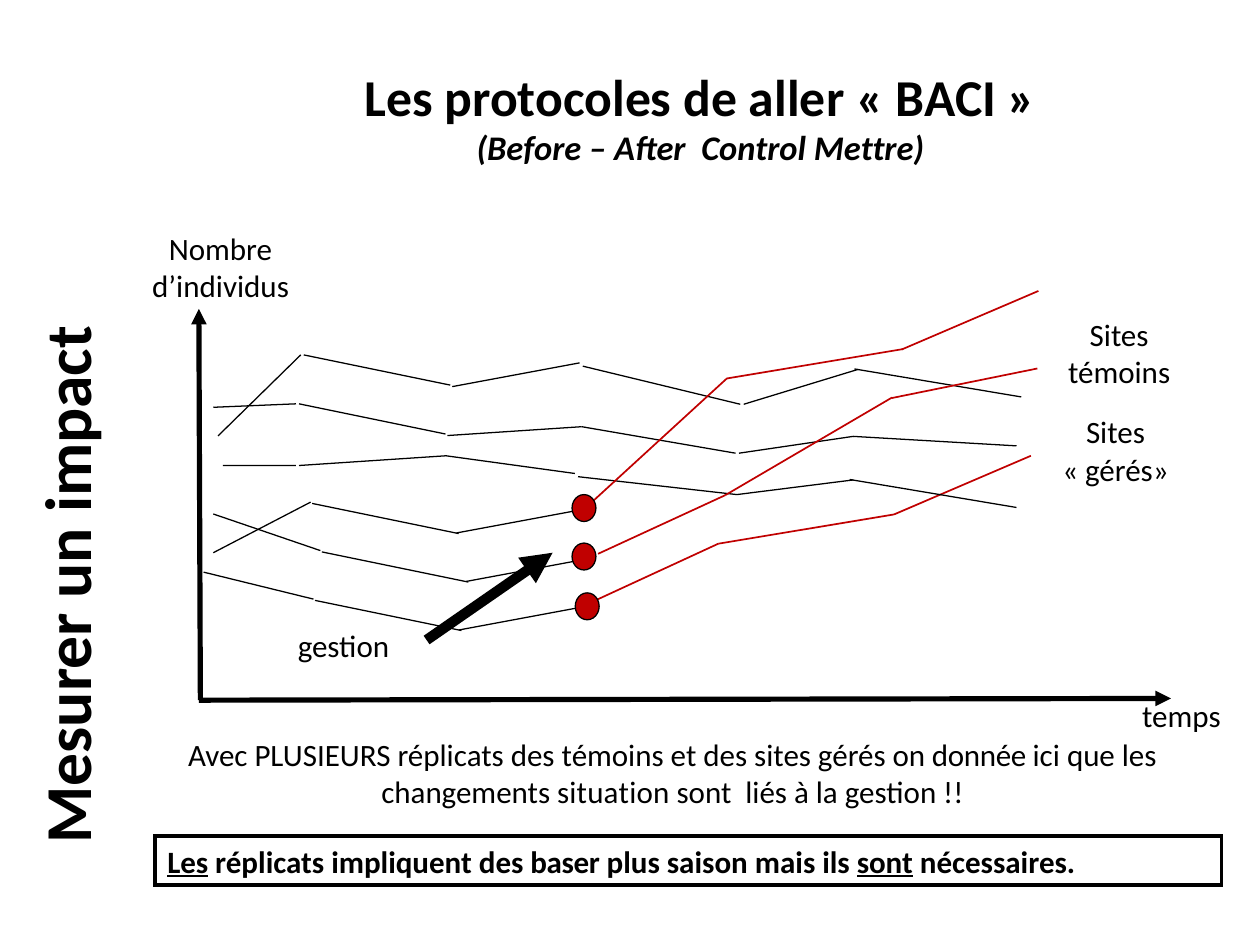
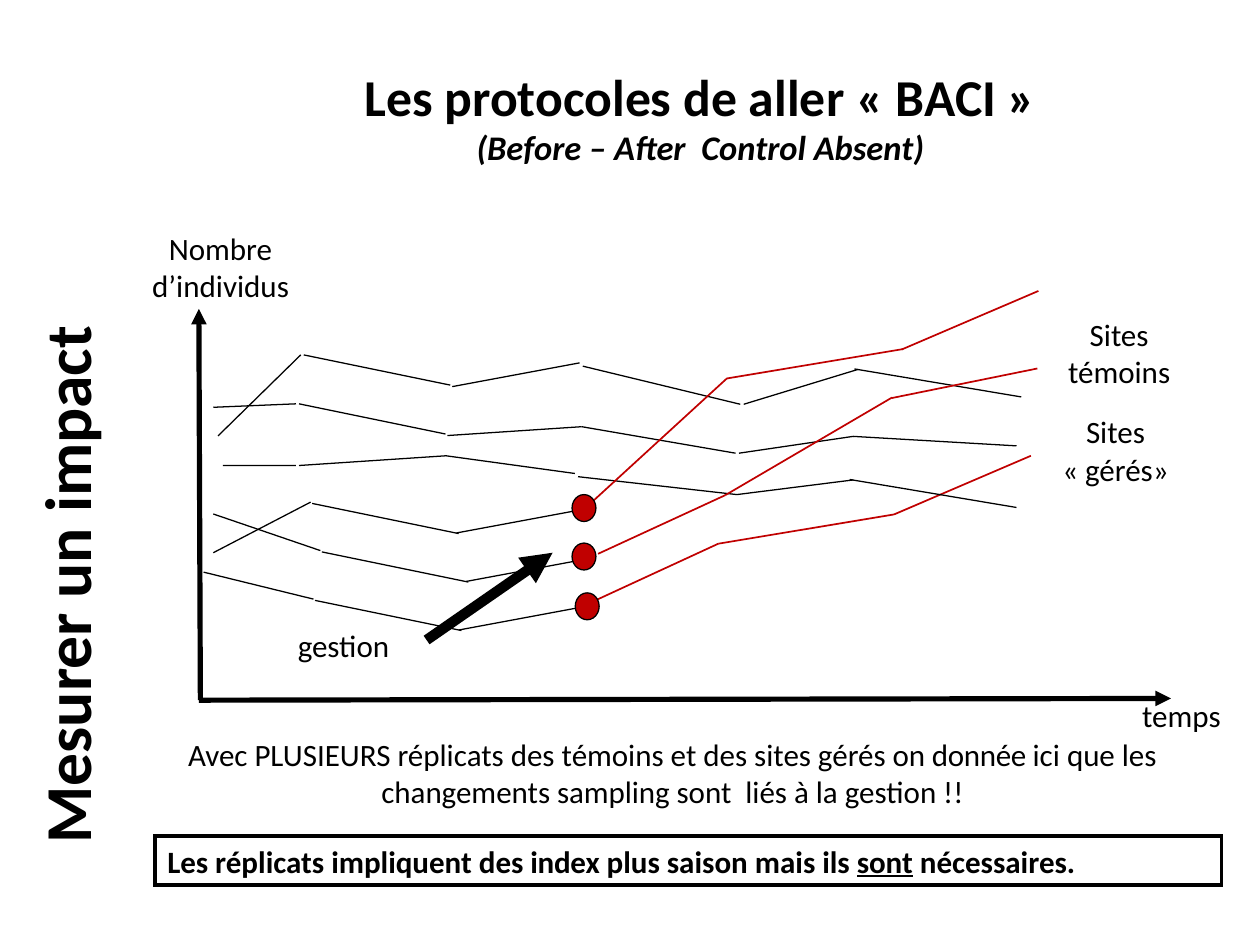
Mettre: Mettre -> Absent (869, 149)
situation: situation -> sampling (613, 793)
Les underline: present -> none (188, 863)
baser: baser -> index (565, 863)
